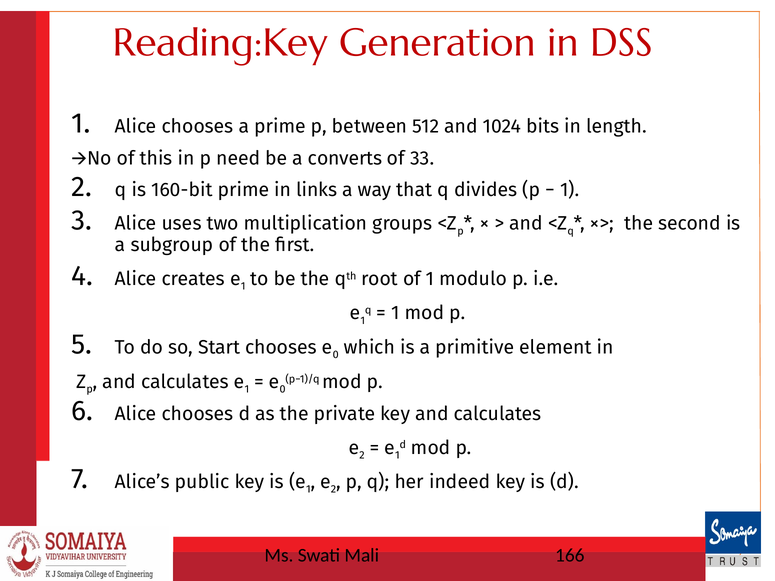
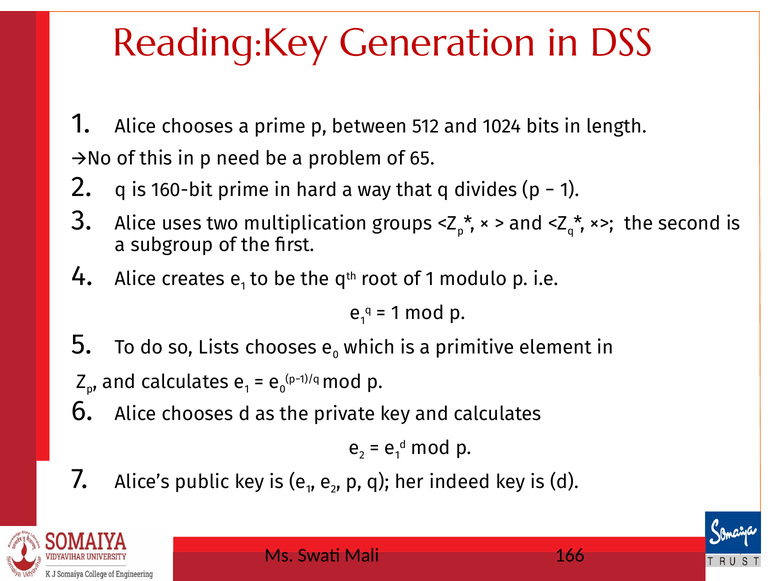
converts: converts -> problem (345, 158)
33: 33 -> 65 (422, 158)
links: links -> hard (317, 190)
Start: Start -> Lists (219, 348)
